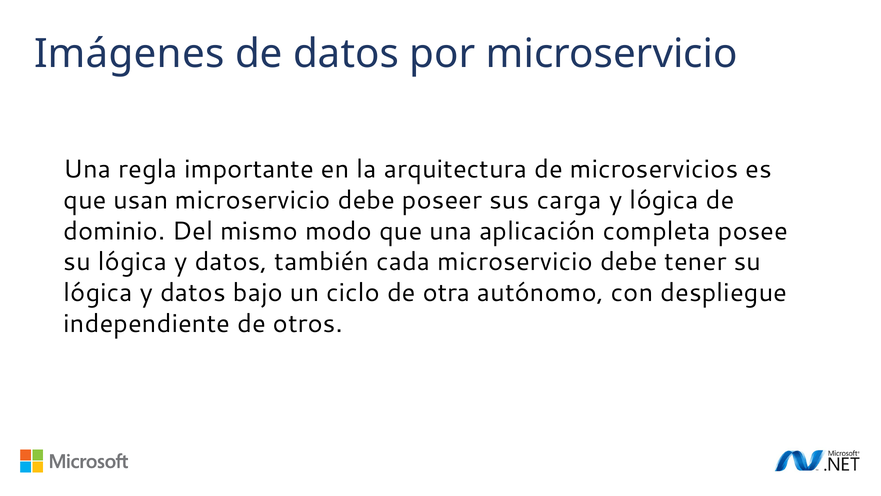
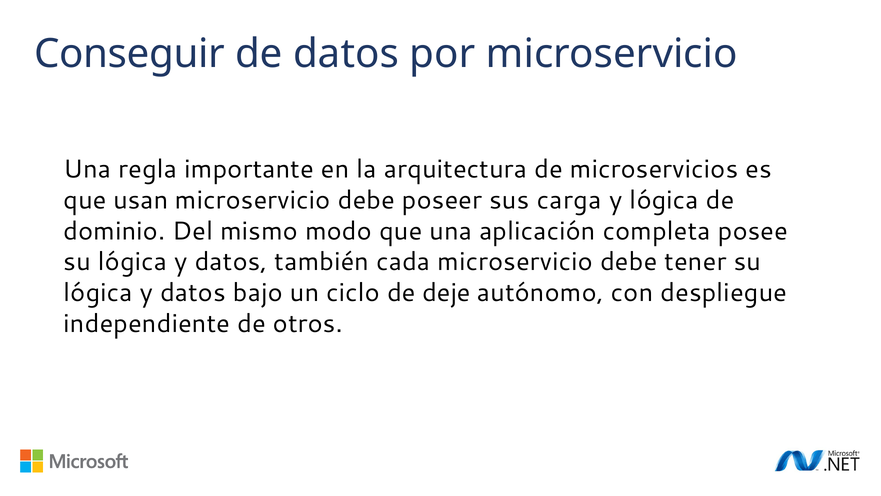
Imágenes: Imágenes -> Conseguir (129, 54)
otra: otra -> deje (446, 293)
